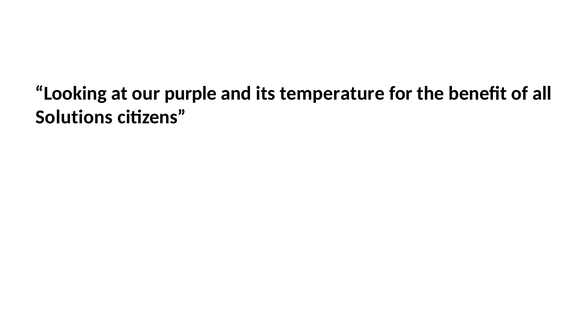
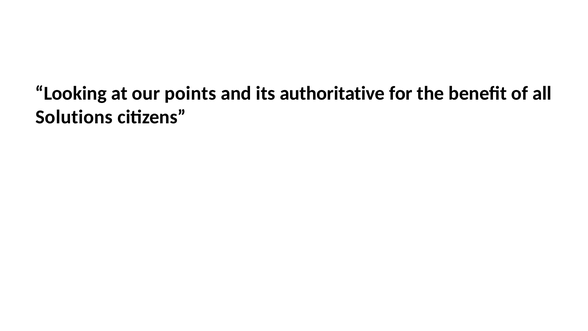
purple: purple -> points (190, 93)
temperature: temperature -> authoritative (332, 93)
